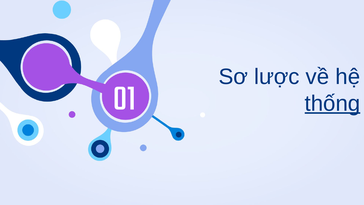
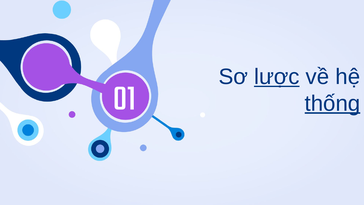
lược underline: none -> present (277, 77)
